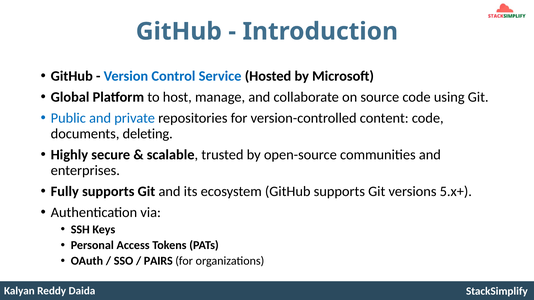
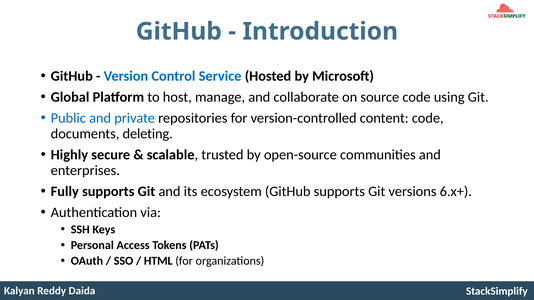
5.x+: 5.x+ -> 6.x+ (456, 192)
PAIRS: PAIRS -> HTML (158, 261)
